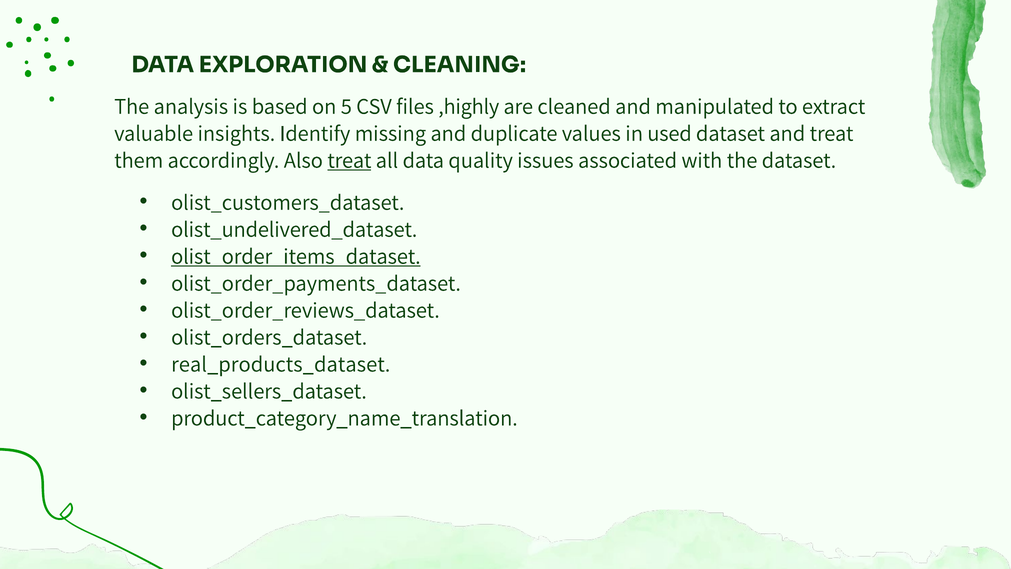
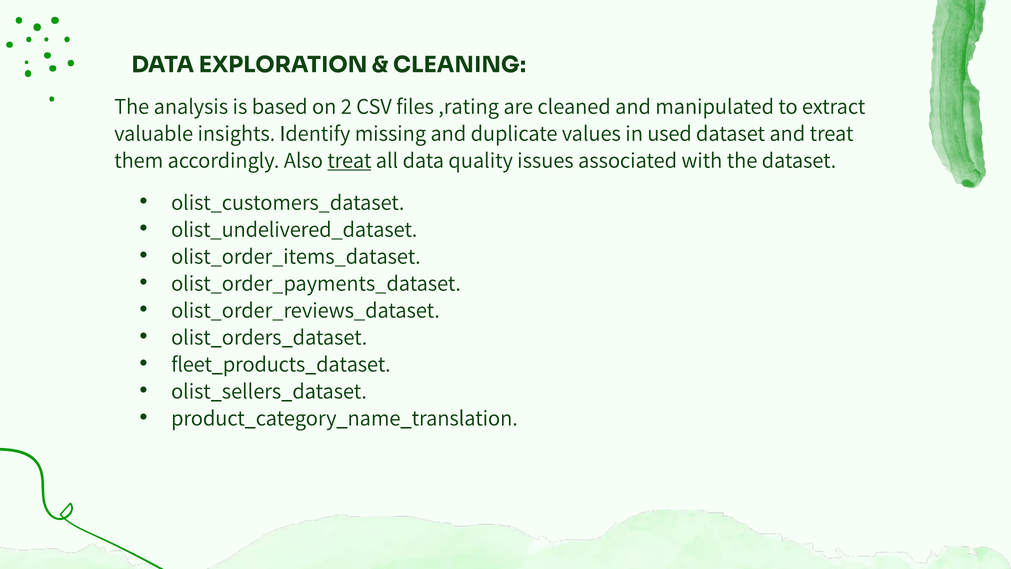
5: 5 -> 2 (346, 106)
,highly: ,highly -> ,rating (469, 106)
olist_order_items_dataset underline: present -> none (296, 256)
real_products_dataset: real_products_dataset -> fleet_products_dataset (281, 364)
